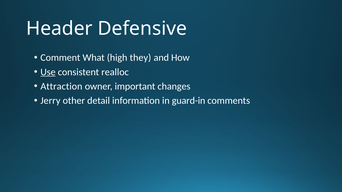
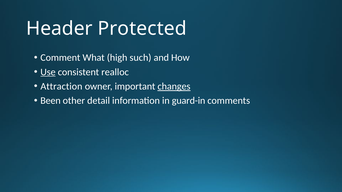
Defensive: Defensive -> Protected (142, 29)
they: they -> such (140, 58)
changes underline: none -> present (174, 87)
Jerry: Jerry -> Been (51, 101)
